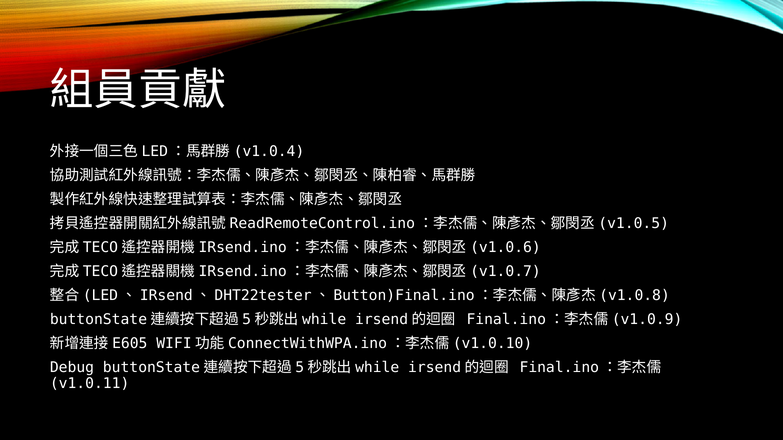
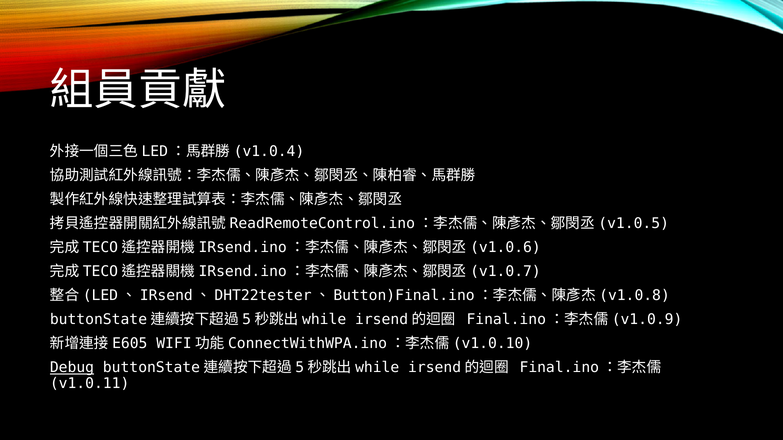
Debug underline: none -> present (72, 368)
